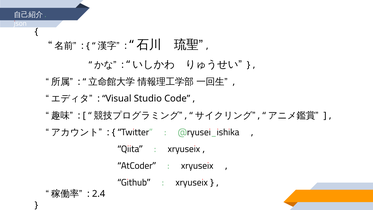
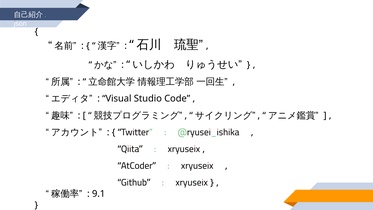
2.4: 2.4 -> 9.1 (99, 194)
